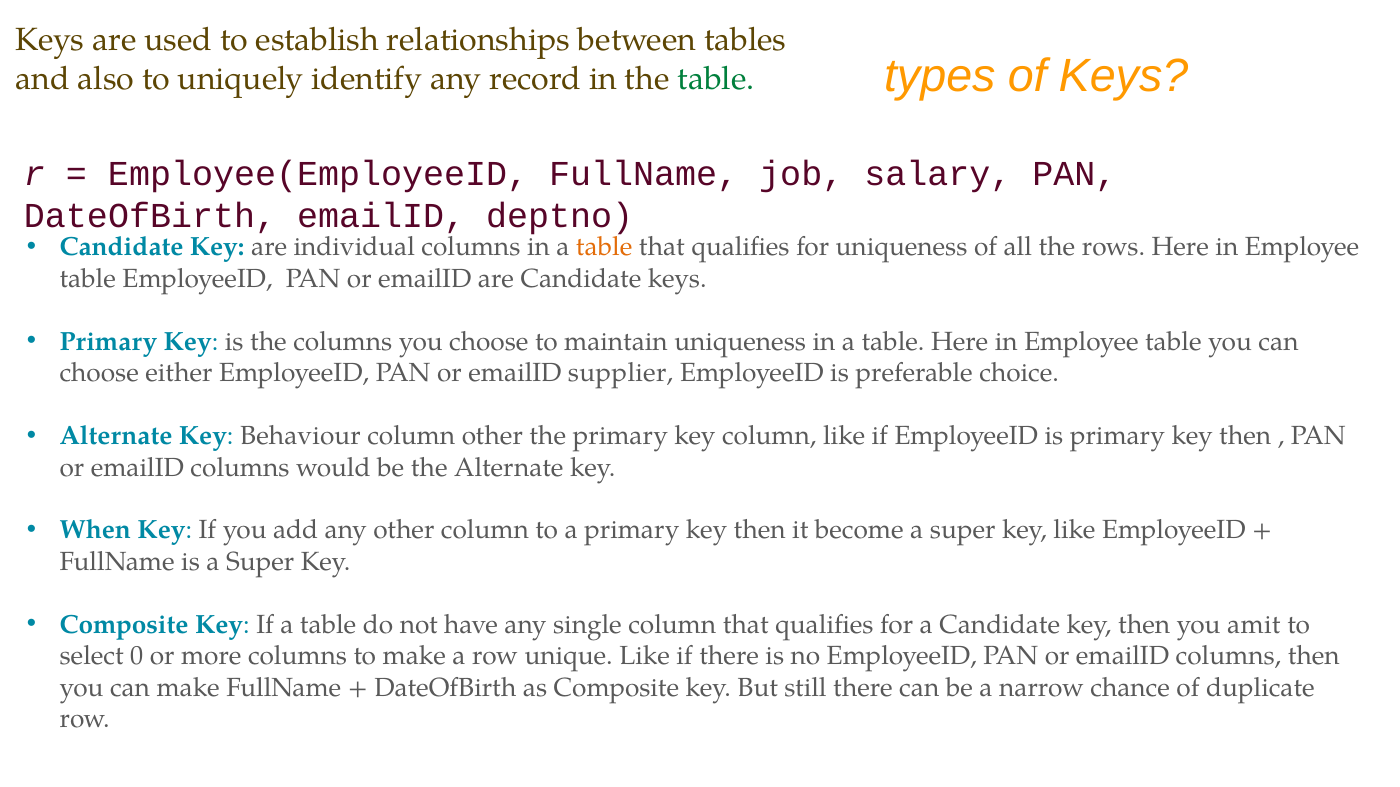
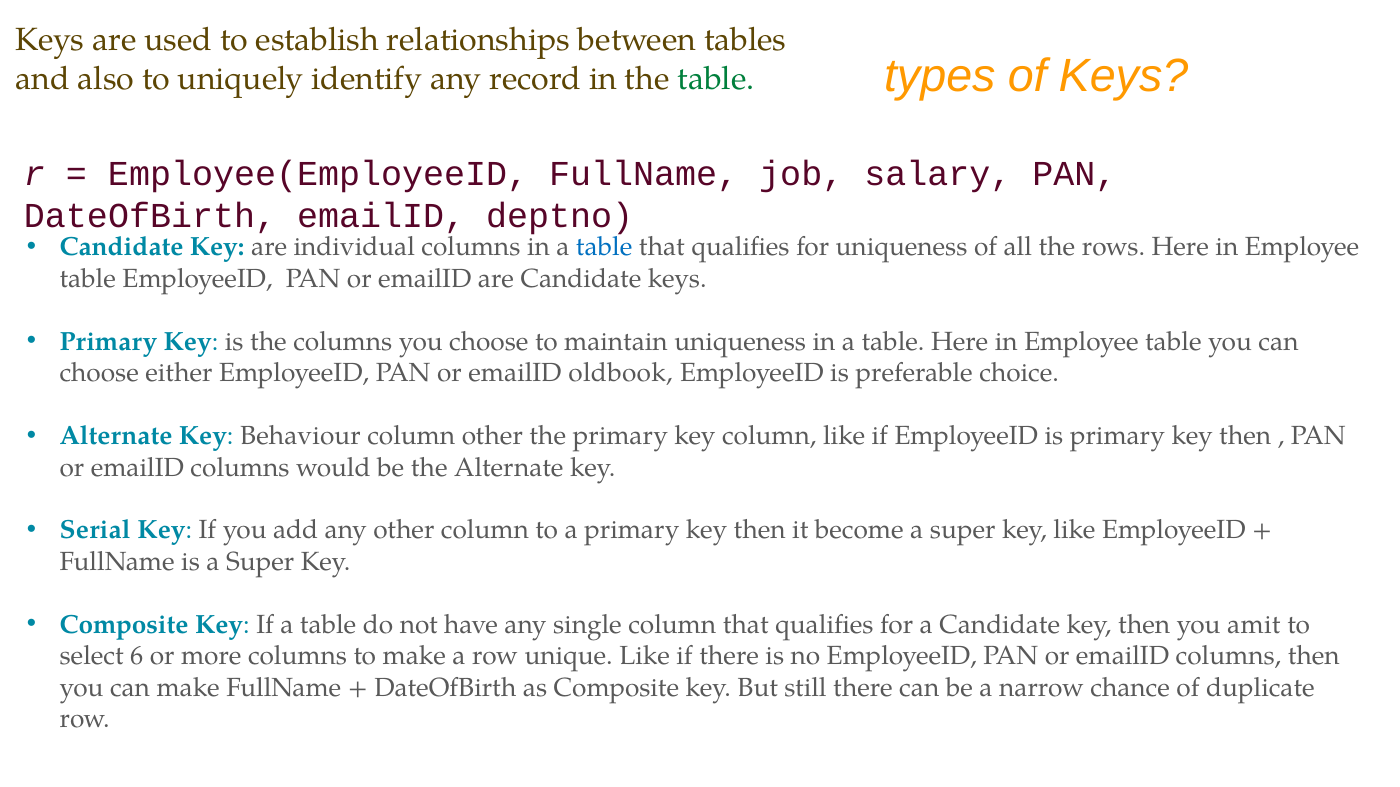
table colour: orange -> blue (604, 247)
supplier: supplier -> oldbook (621, 373)
When: When -> Serial (95, 531)
0: 0 -> 6 (137, 657)
